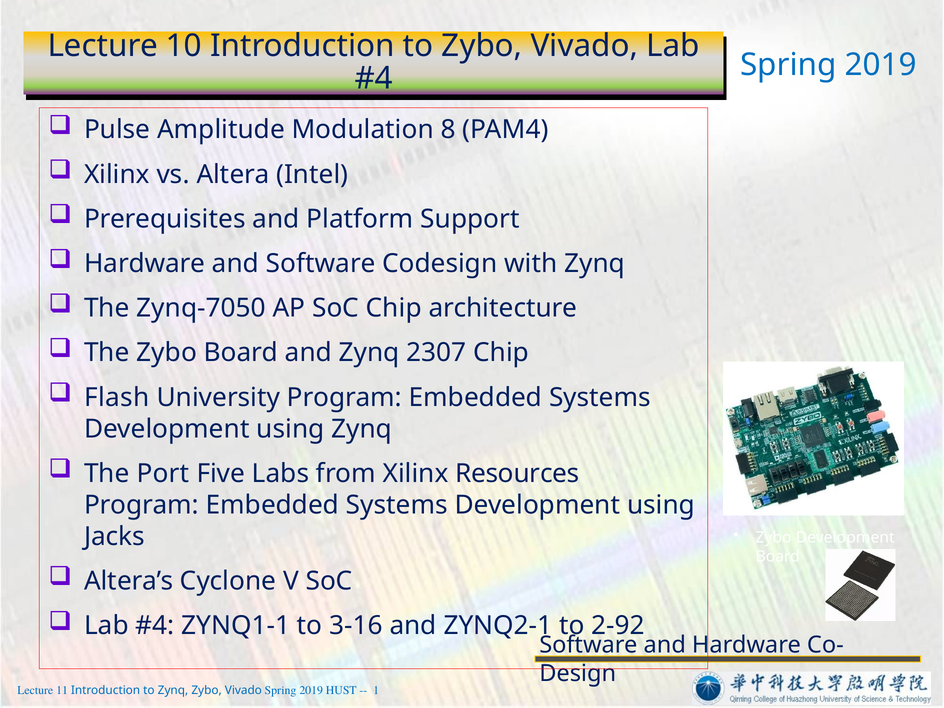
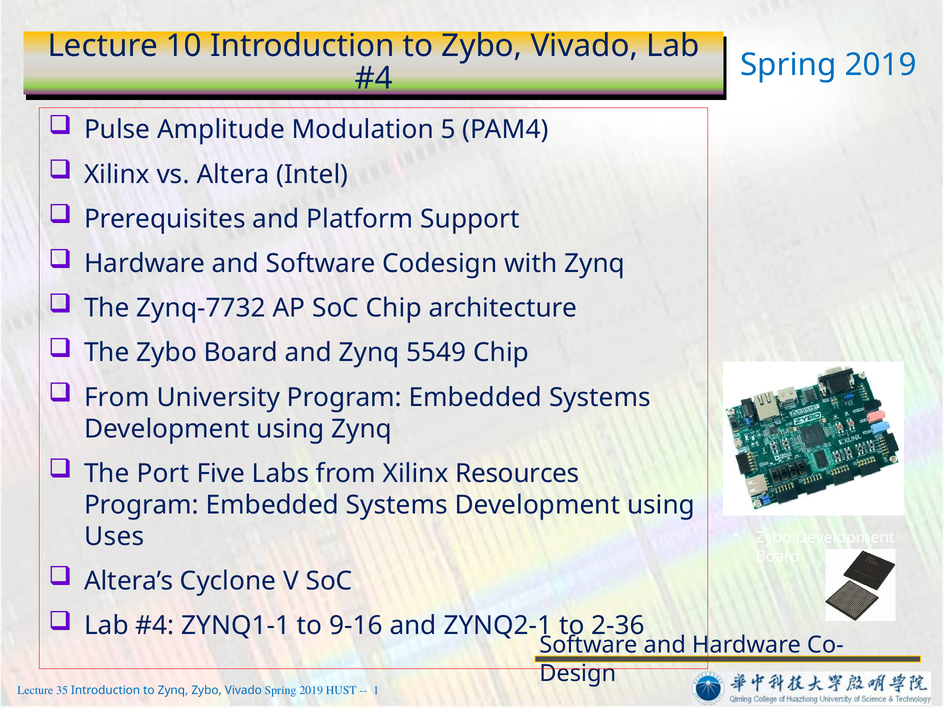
8: 8 -> 5 (448, 130)
Zynq-7050: Zynq-7050 -> Zynq-7732 (201, 308)
2307: 2307 -> 5549 (436, 353)
Flash: Flash -> From (117, 397)
Jacks: Jacks -> Uses (114, 536)
3-16: 3-16 -> 9-16 (356, 626)
2-92: 2-92 -> 2-36 (618, 626)
11: 11 -> 35 (62, 691)
